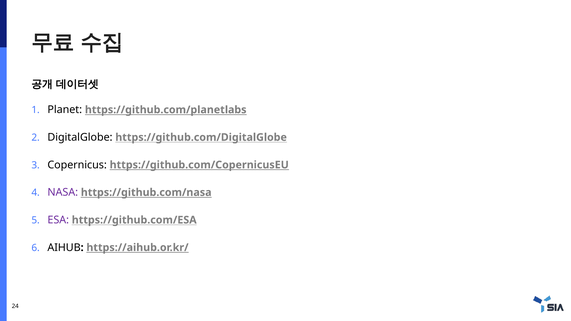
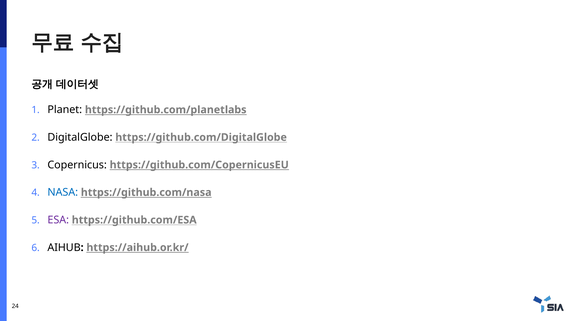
NASA colour: purple -> blue (63, 193)
